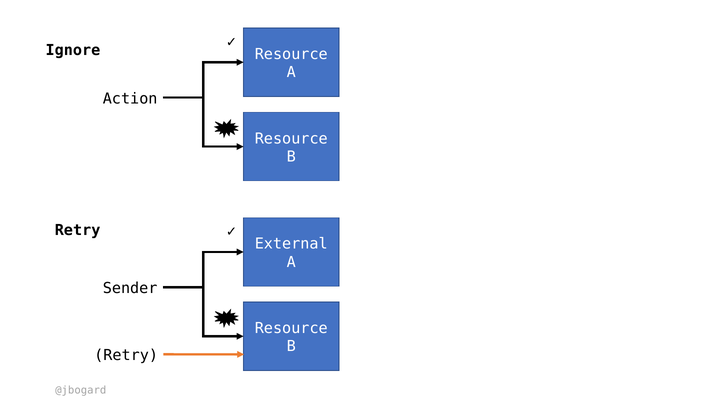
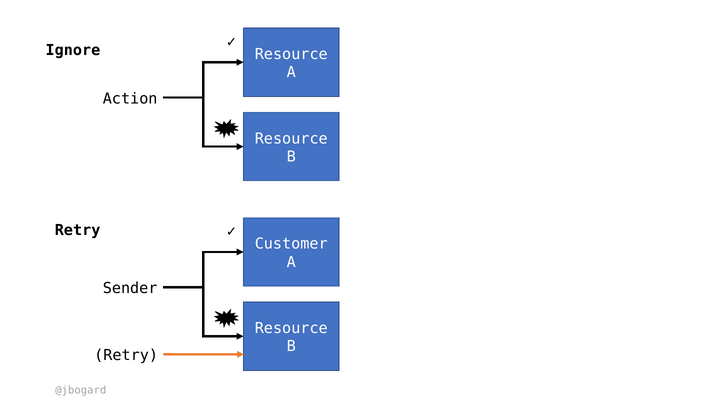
External: External -> Customer (291, 244)
